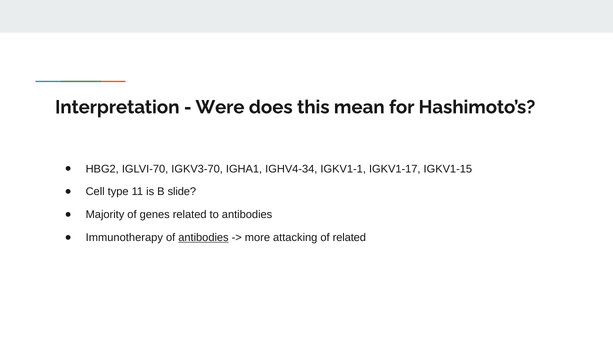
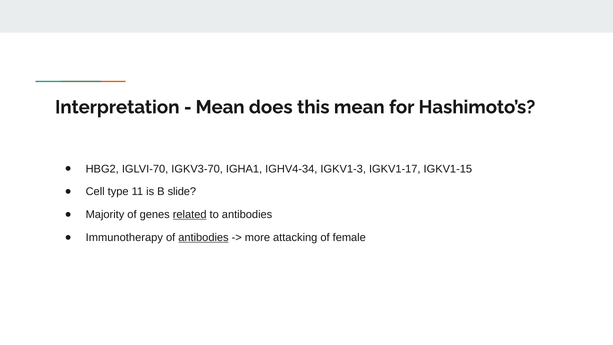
Were: Were -> Mean (220, 107)
IGKV1-1: IGKV1-1 -> IGKV1-3 (343, 169)
related underline: none -> present (190, 215)
of related: related -> female (349, 237)
